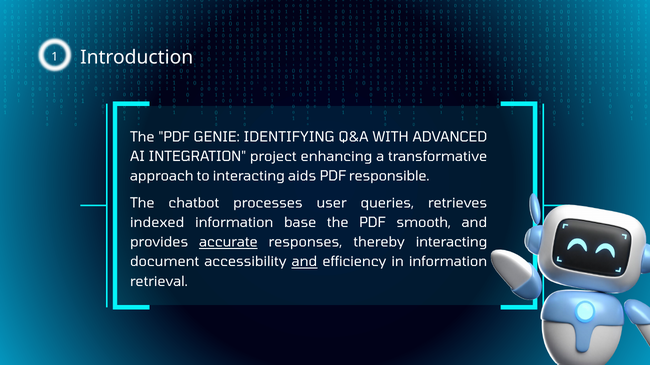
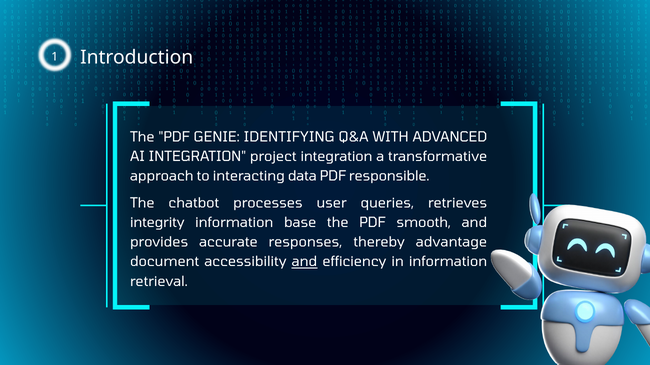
project enhancing: enhancing -> integration (337, 157)
aids: aids -> data (302, 177)
indexed: indexed -> integrity (157, 223)
accurate underline: present -> none (228, 243)
thereby interacting: interacting -> advantage (451, 243)
